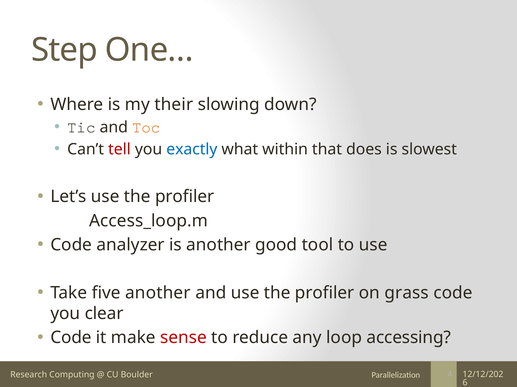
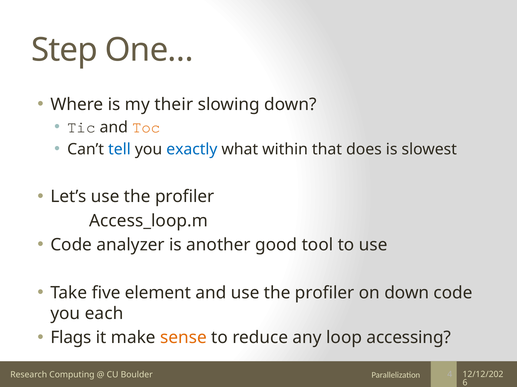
tell colour: red -> blue (119, 150)
five another: another -> element (158, 293)
on grass: grass -> down (407, 293)
clear: clear -> each (104, 314)
Code: Code -> Flags (71, 338)
sense colour: red -> orange (183, 338)
